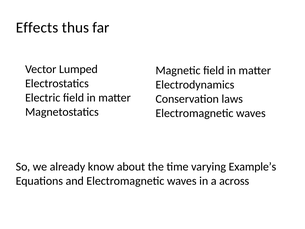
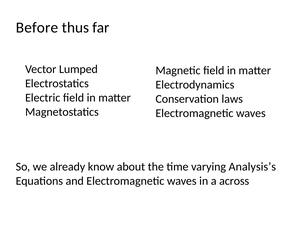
Effects: Effects -> Before (37, 28)
Example’s: Example’s -> Analysis’s (252, 166)
